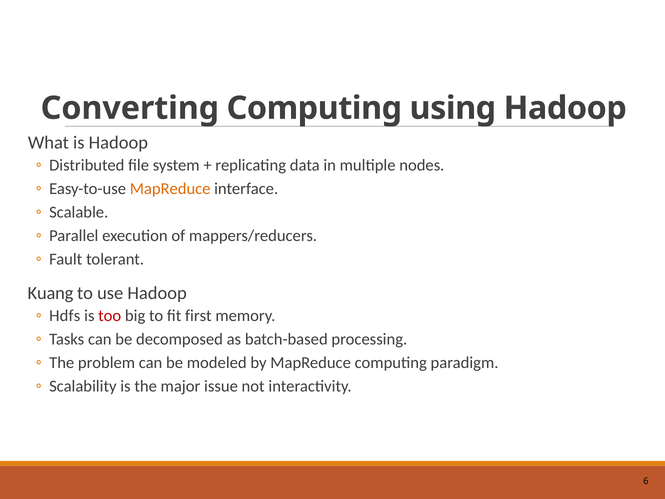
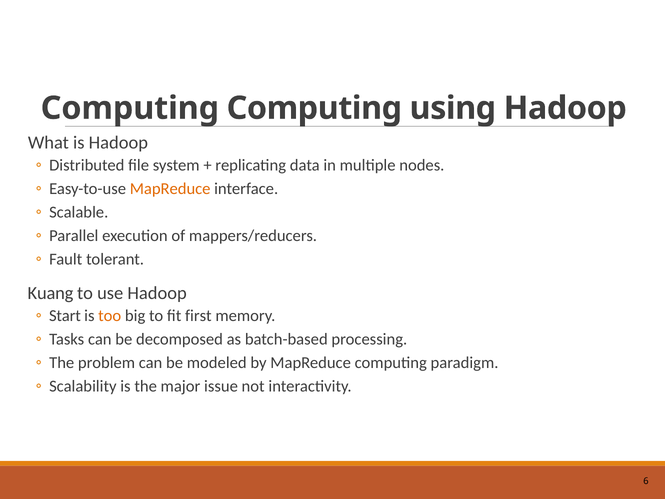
Converting: Converting -> Computing (130, 108)
Hdfs: Hdfs -> Start (65, 316)
too colour: red -> orange (110, 316)
